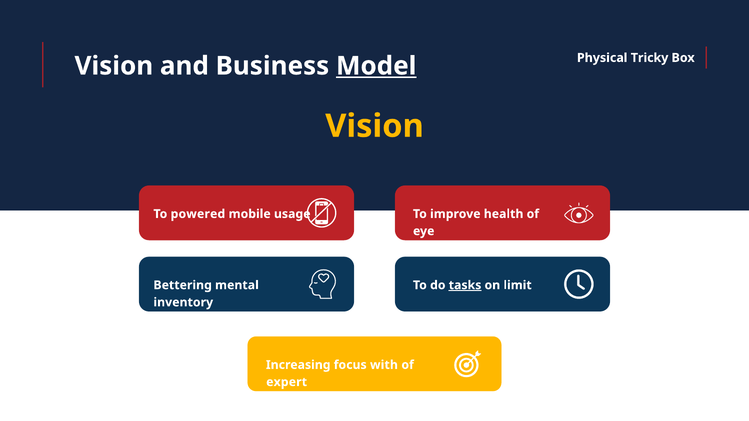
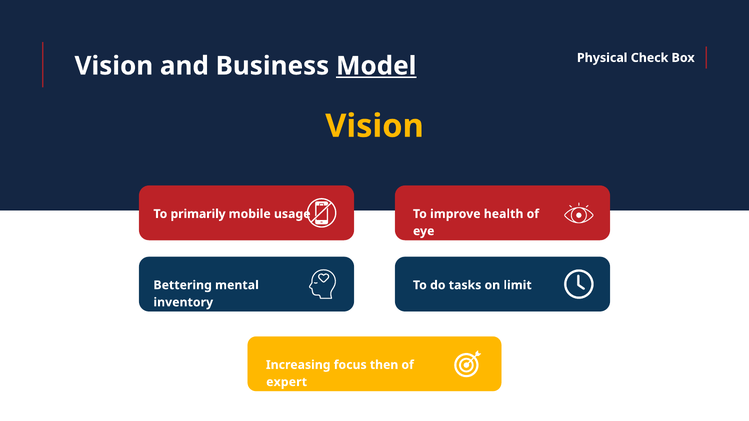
Tricky: Tricky -> Check (650, 58)
powered: powered -> primarily (198, 214)
tasks underline: present -> none (465, 285)
with: with -> then (384, 365)
